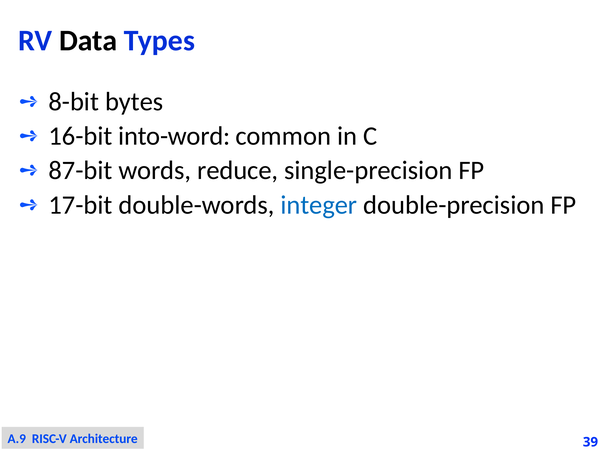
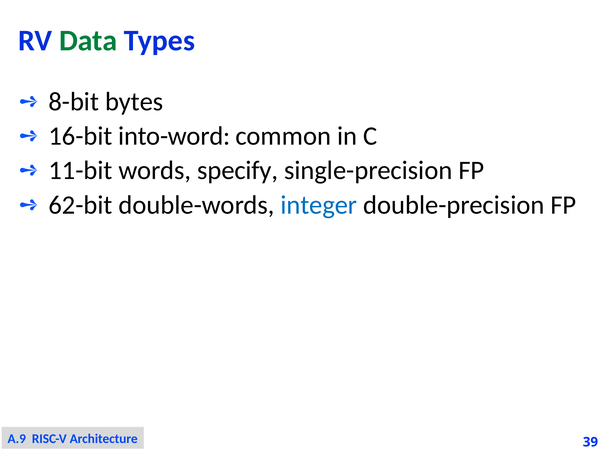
Data colour: black -> green (88, 41)
87-bit: 87-bit -> 11-bit (80, 170)
reduce: reduce -> specify (238, 170)
17-bit: 17-bit -> 62-bit (80, 205)
